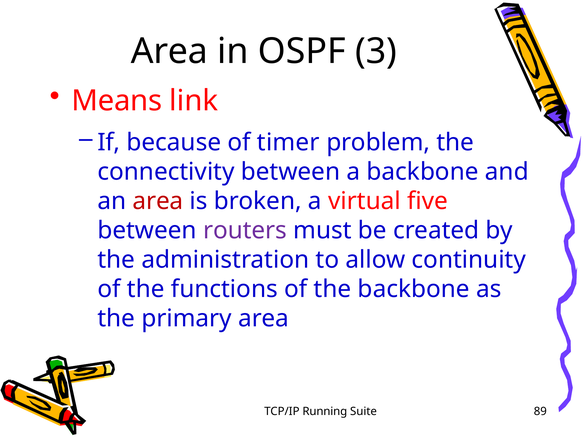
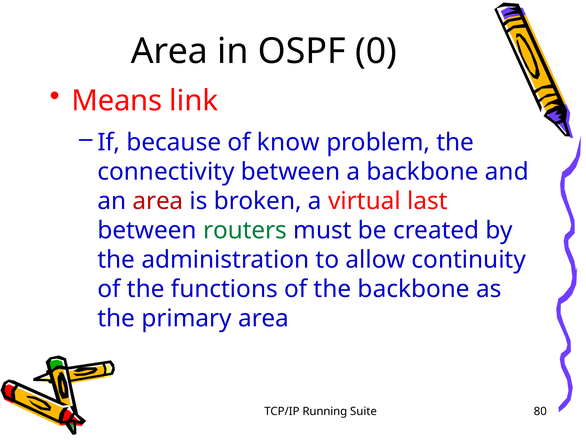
3: 3 -> 0 (376, 51)
timer: timer -> know (288, 142)
five: five -> last (427, 201)
routers colour: purple -> green (245, 230)
89: 89 -> 80 (540, 411)
